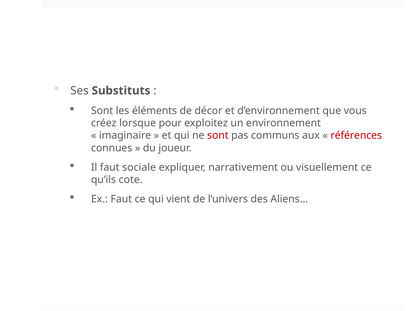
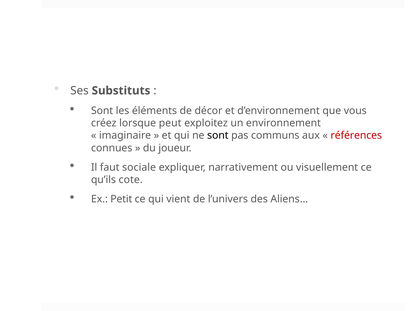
pour: pour -> peut (170, 123)
sont colour: red -> black (218, 136)
Ex Faut: Faut -> Petit (121, 199)
